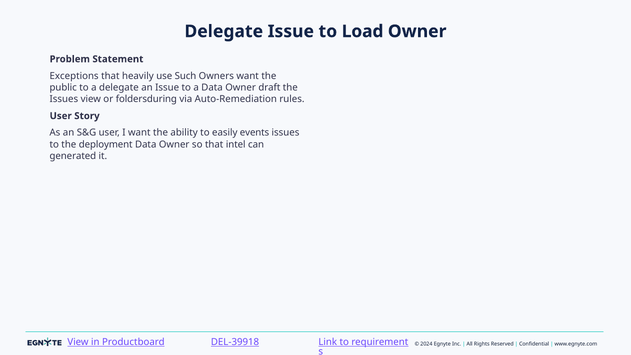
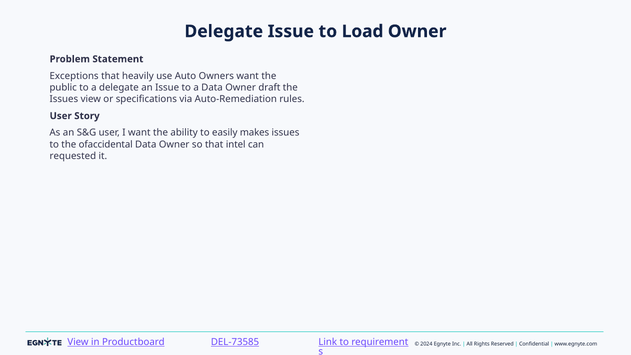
Such: Such -> Auto (185, 76)
foldersduring: foldersduring -> specifications (146, 99)
events: events -> makes (255, 133)
deployment: deployment -> ofaccidental (106, 144)
generated: generated -> requested (73, 156)
DEL-39918: DEL-39918 -> DEL-73585 (235, 342)
